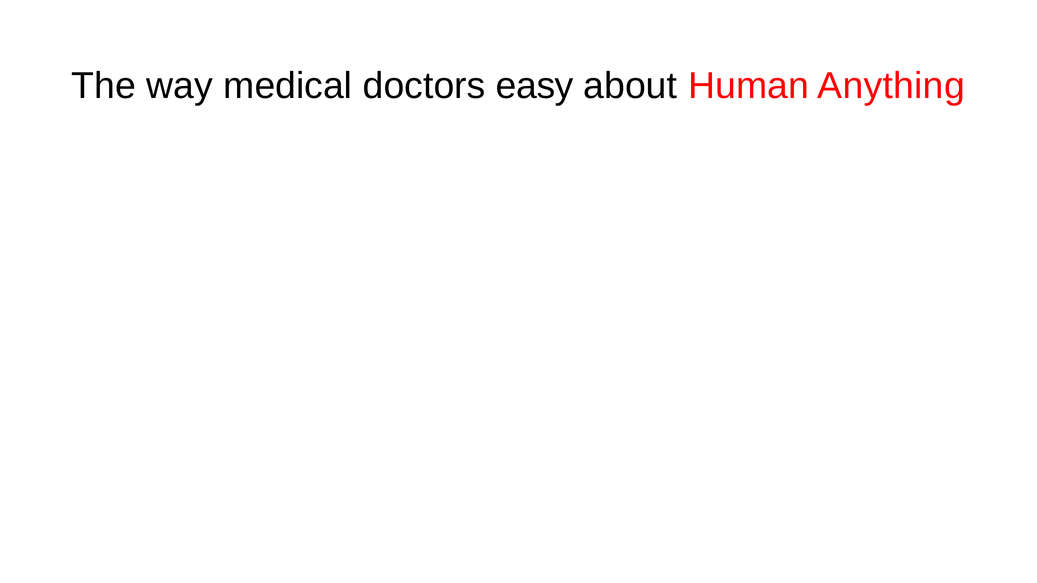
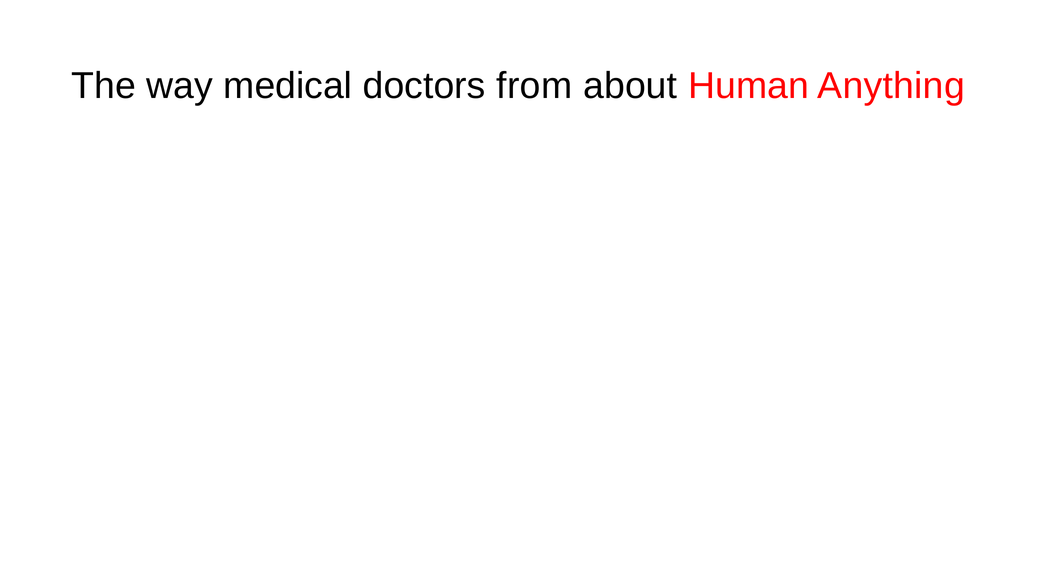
easy: easy -> from (534, 86)
